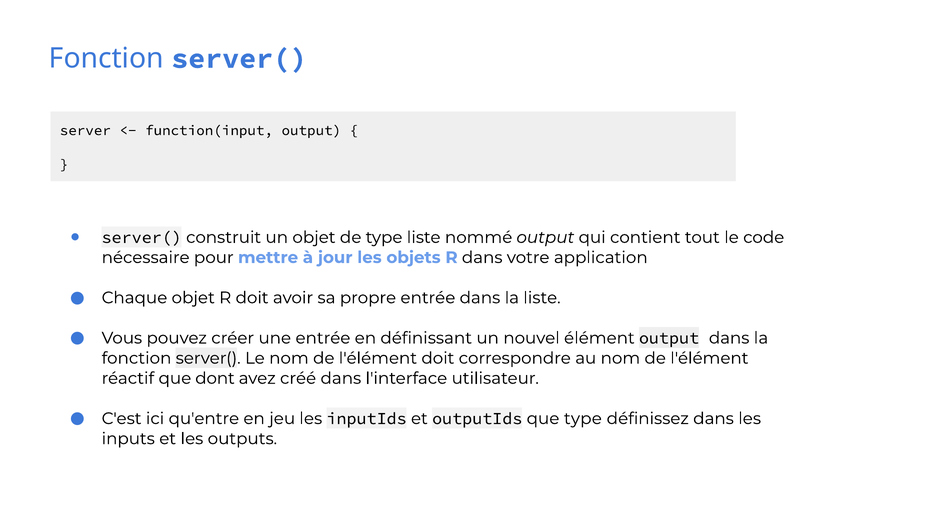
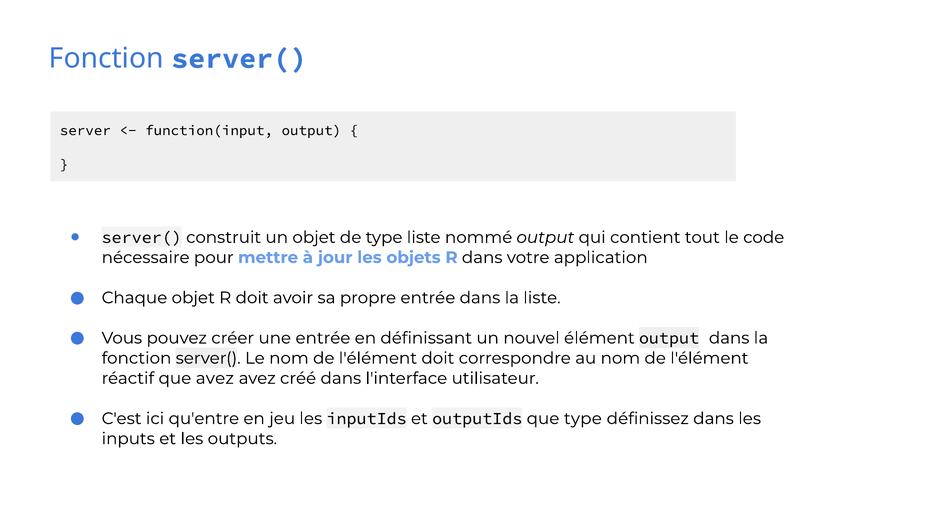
que dont: dont -> avez (215, 378)
